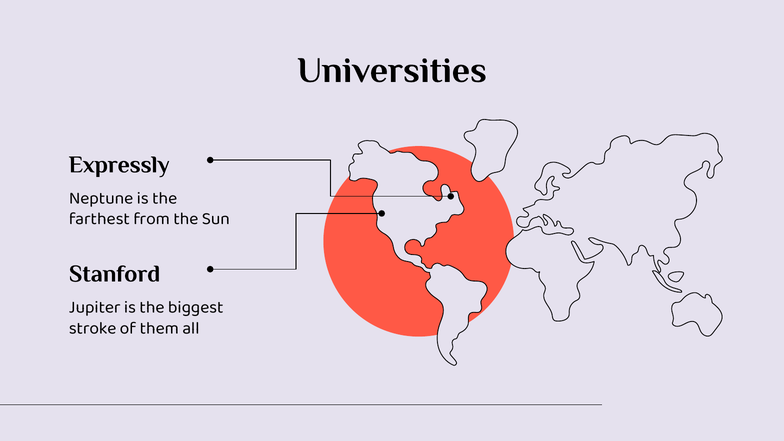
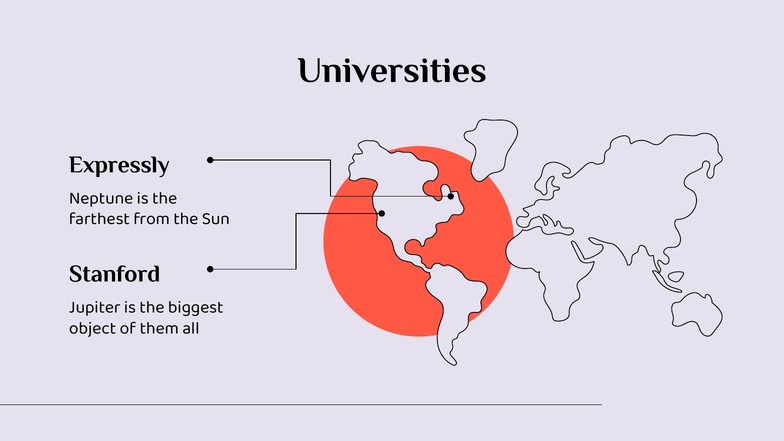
stroke: stroke -> object (93, 328)
